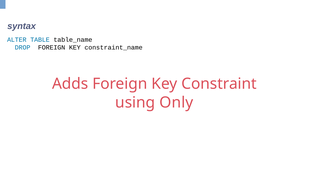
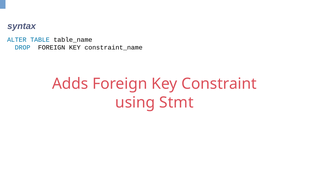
Only: Only -> Stmt (176, 102)
